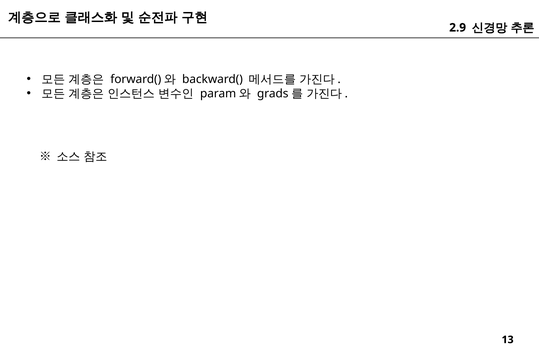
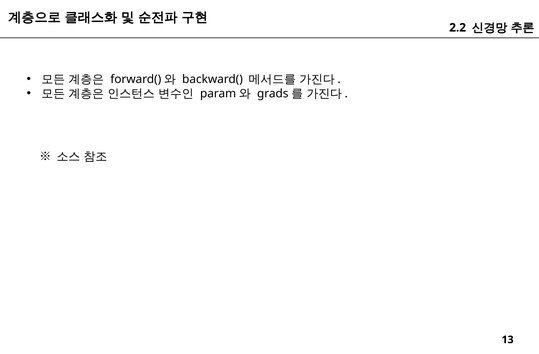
2.9: 2.9 -> 2.2 (458, 28)
